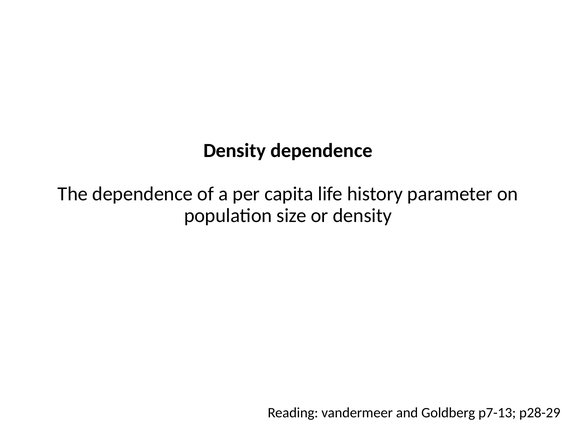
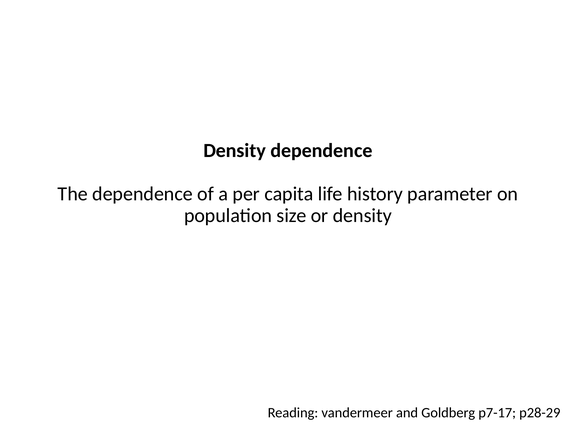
p7-13: p7-13 -> p7-17 (497, 413)
